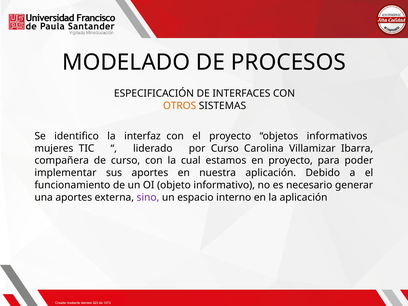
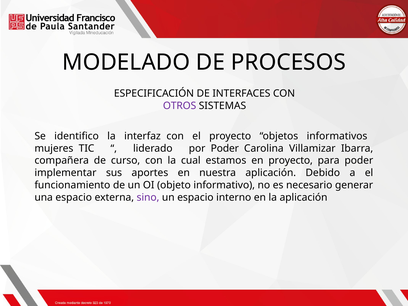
OTROS colour: orange -> purple (180, 106)
por Curso: Curso -> Poder (225, 148)
una aportes: aportes -> espacio (74, 197)
